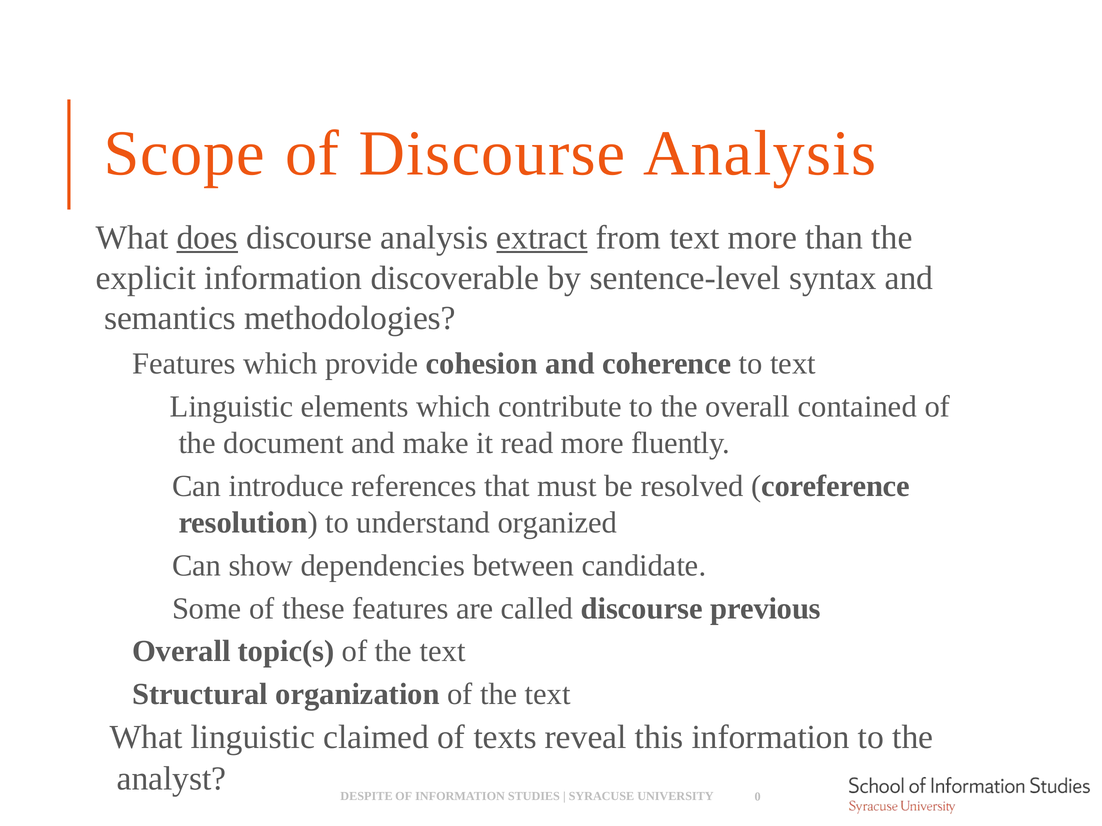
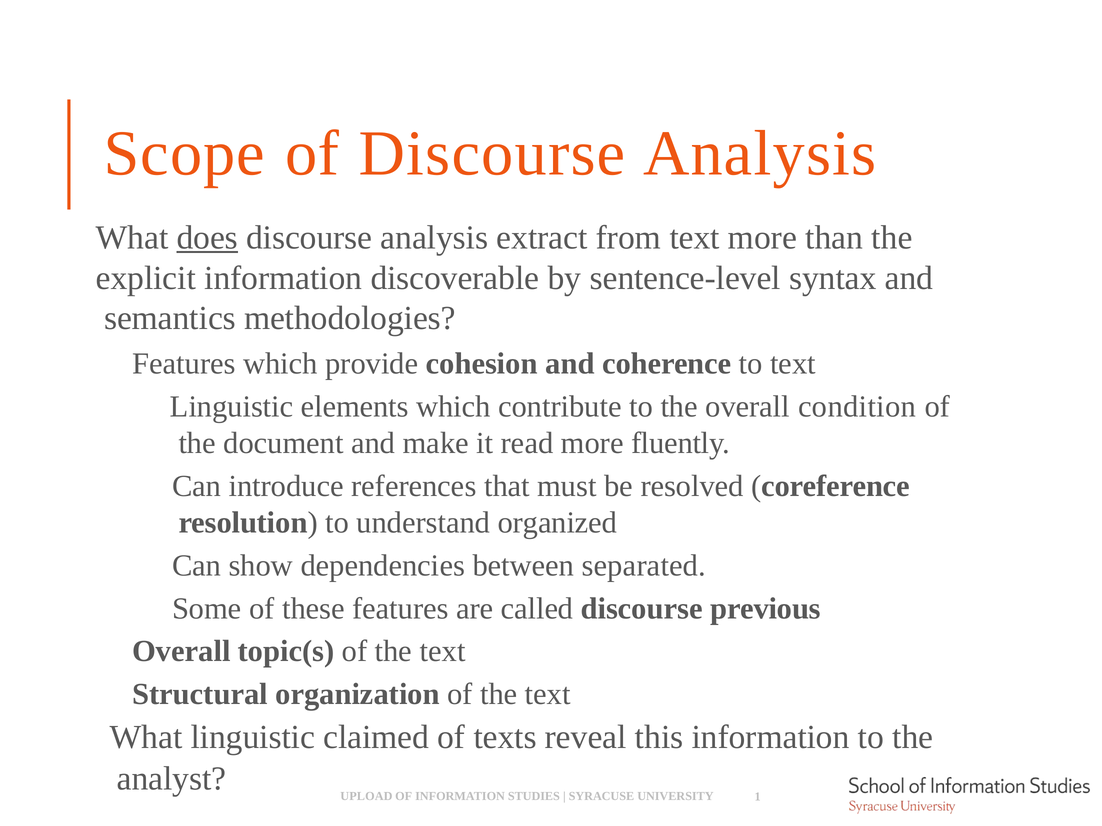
extract underline: present -> none (542, 238)
contained: contained -> condition (857, 407)
candidate: candidate -> separated (644, 566)
DESPITE: DESPITE -> UPLOAD (366, 797)
0: 0 -> 1 (758, 797)
